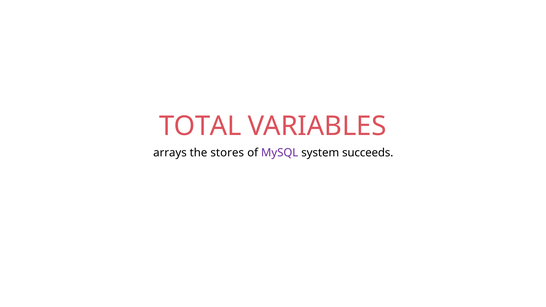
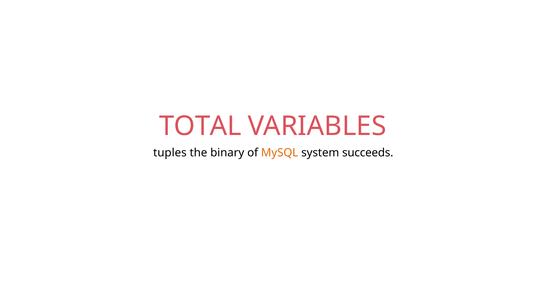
arrays: arrays -> tuples (170, 153)
stores: stores -> binary (227, 153)
MySQL colour: purple -> orange (280, 153)
